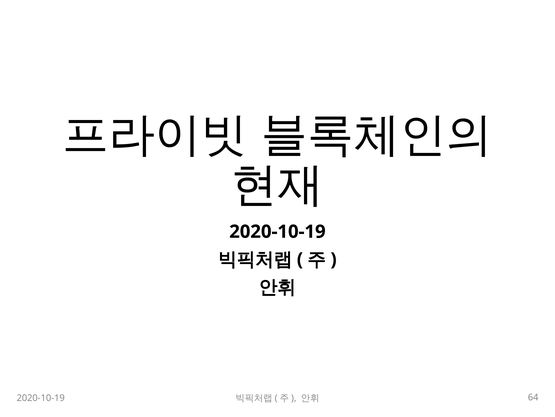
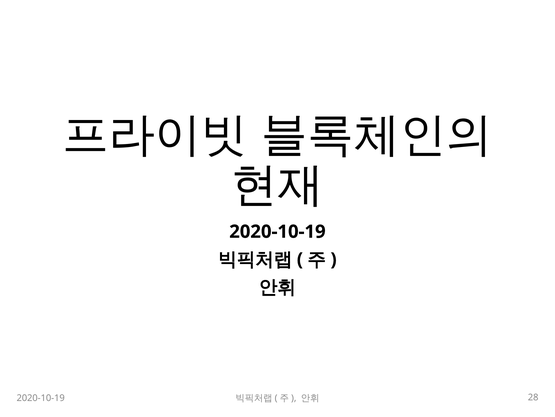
64: 64 -> 28 (533, 397)
